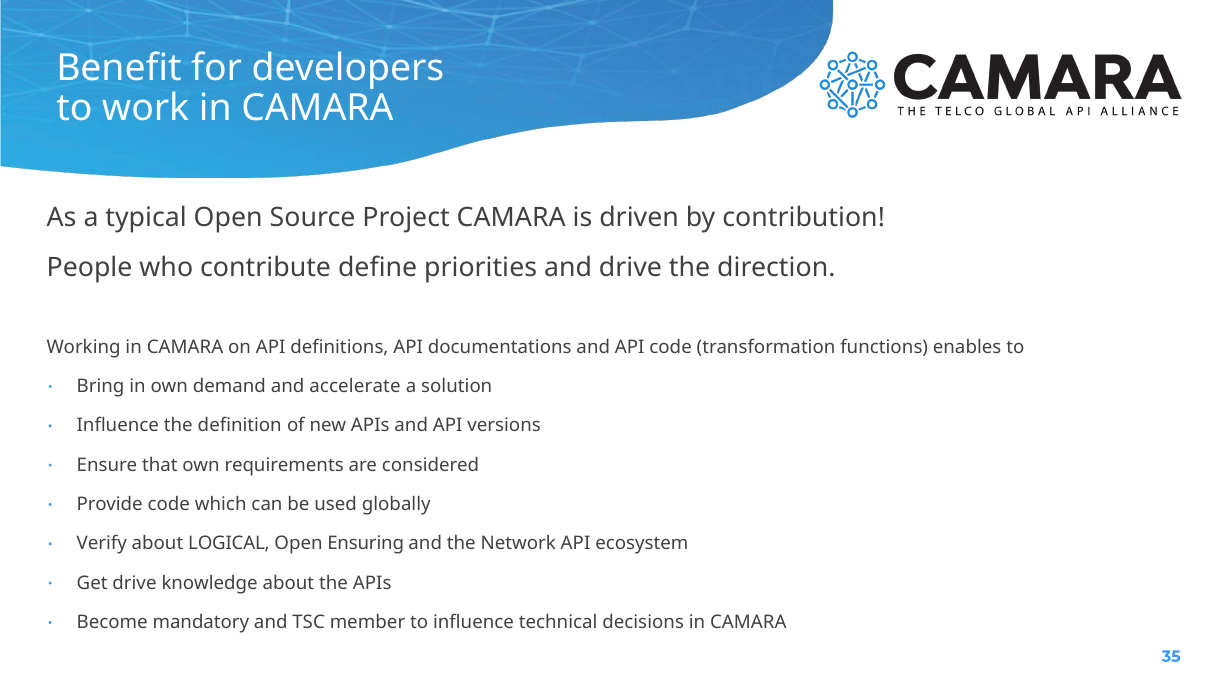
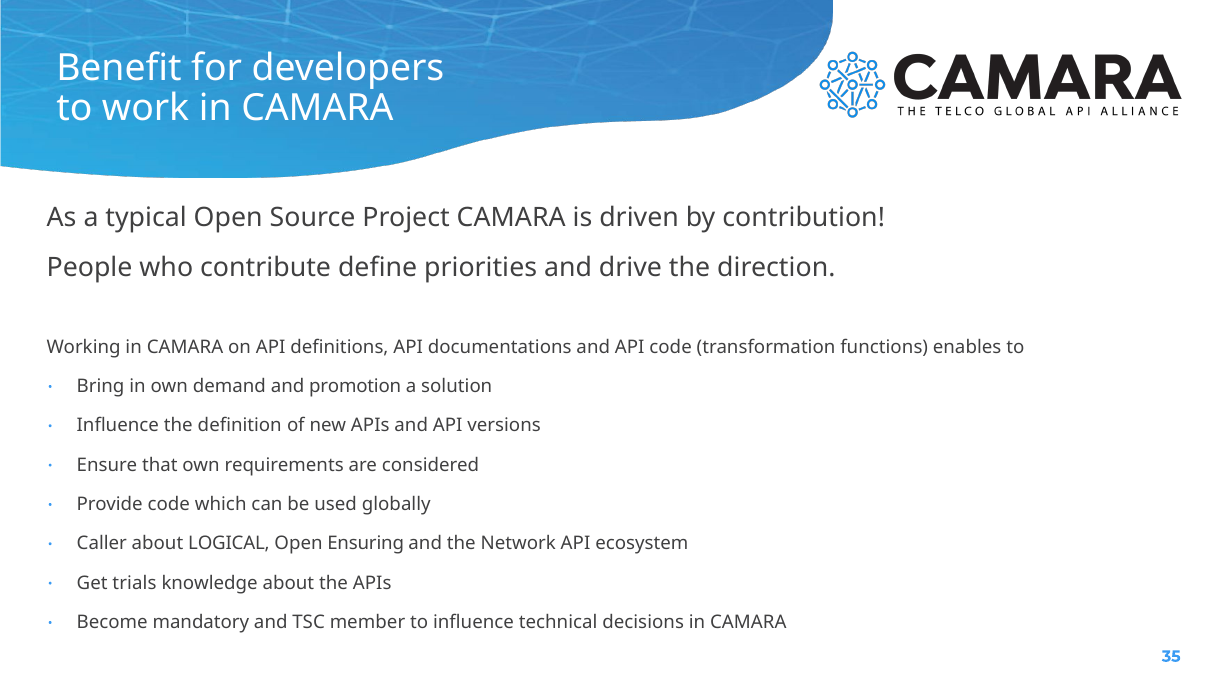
accelerate: accelerate -> promotion (355, 386)
Verify: Verify -> Caller (102, 543)
Get drive: drive -> trials (134, 583)
